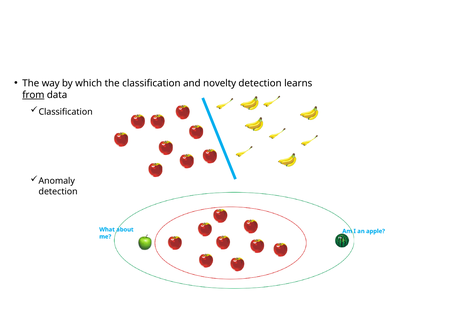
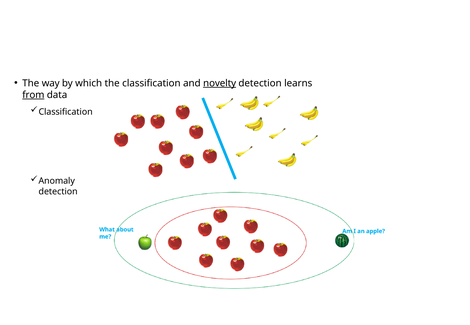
novelty underline: none -> present (220, 83)
